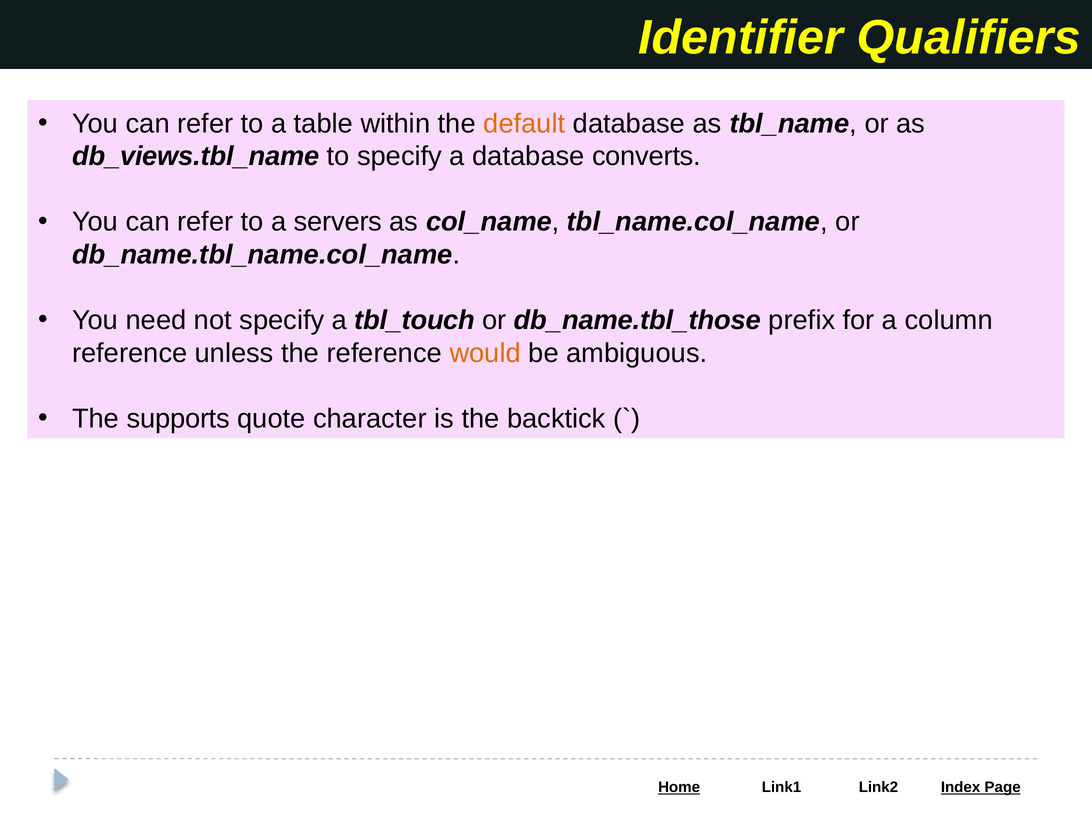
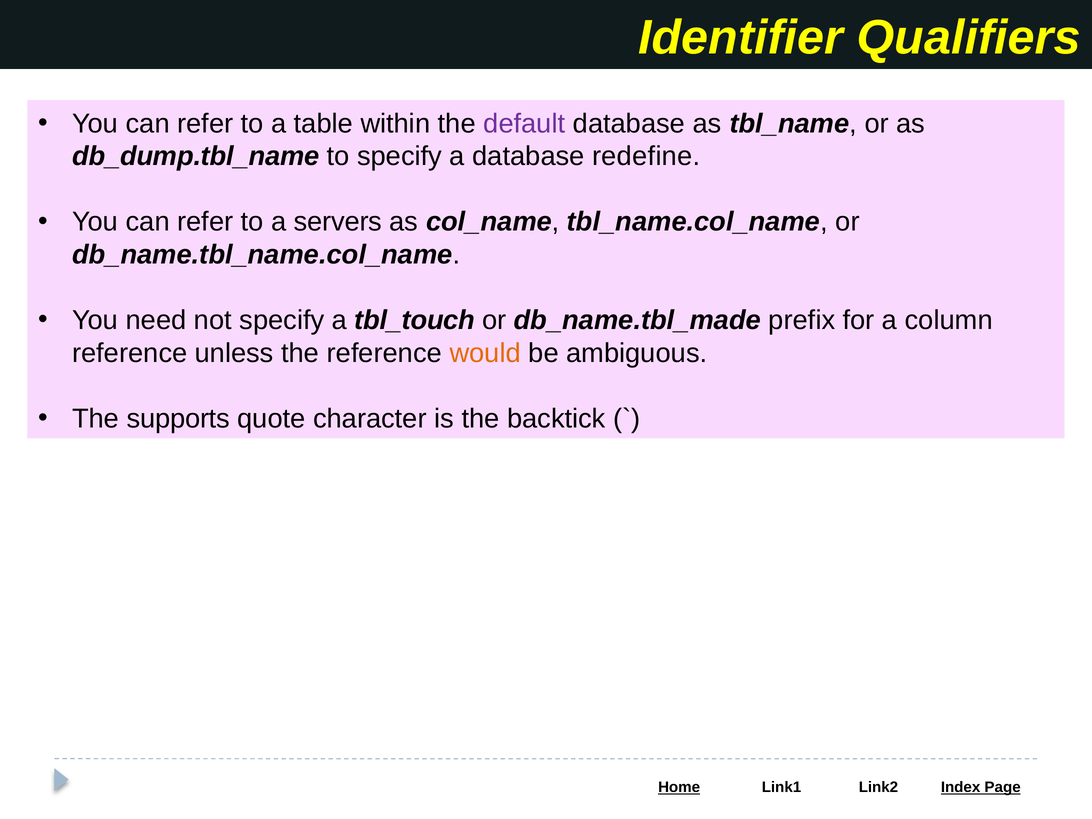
default colour: orange -> purple (524, 124)
db_views.tbl_name: db_views.tbl_name -> db_dump.tbl_name (196, 156)
converts: converts -> redefine (646, 156)
db_name.tbl_those: db_name.tbl_those -> db_name.tbl_made (637, 320)
